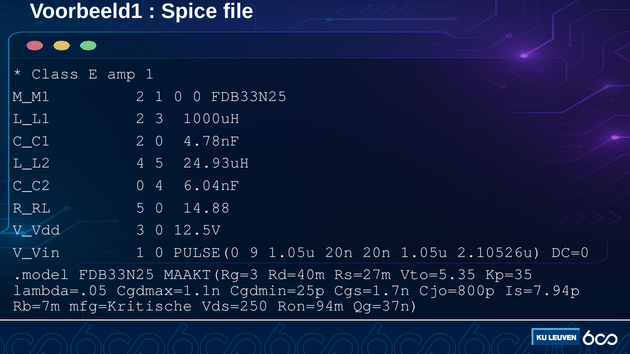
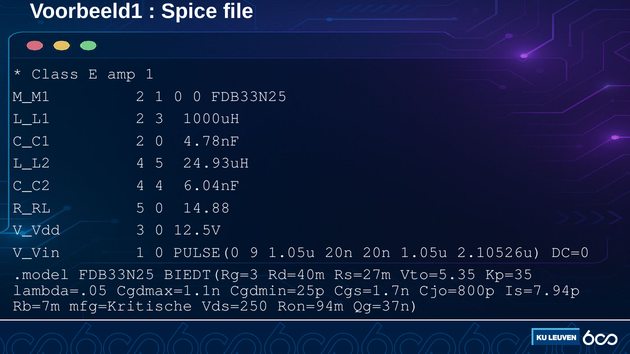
C_C2 0: 0 -> 4 (140, 185)
MAAKT(Rg=3: MAAKT(Rg=3 -> BIEDT(Rg=3 (211, 275)
